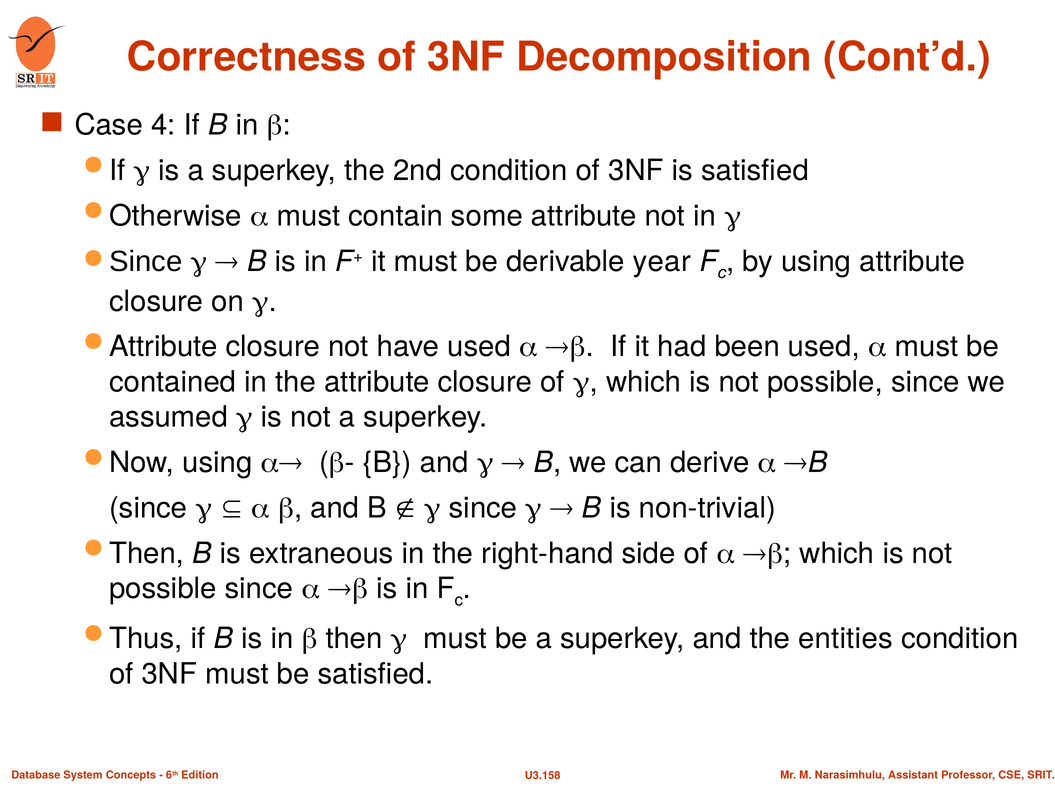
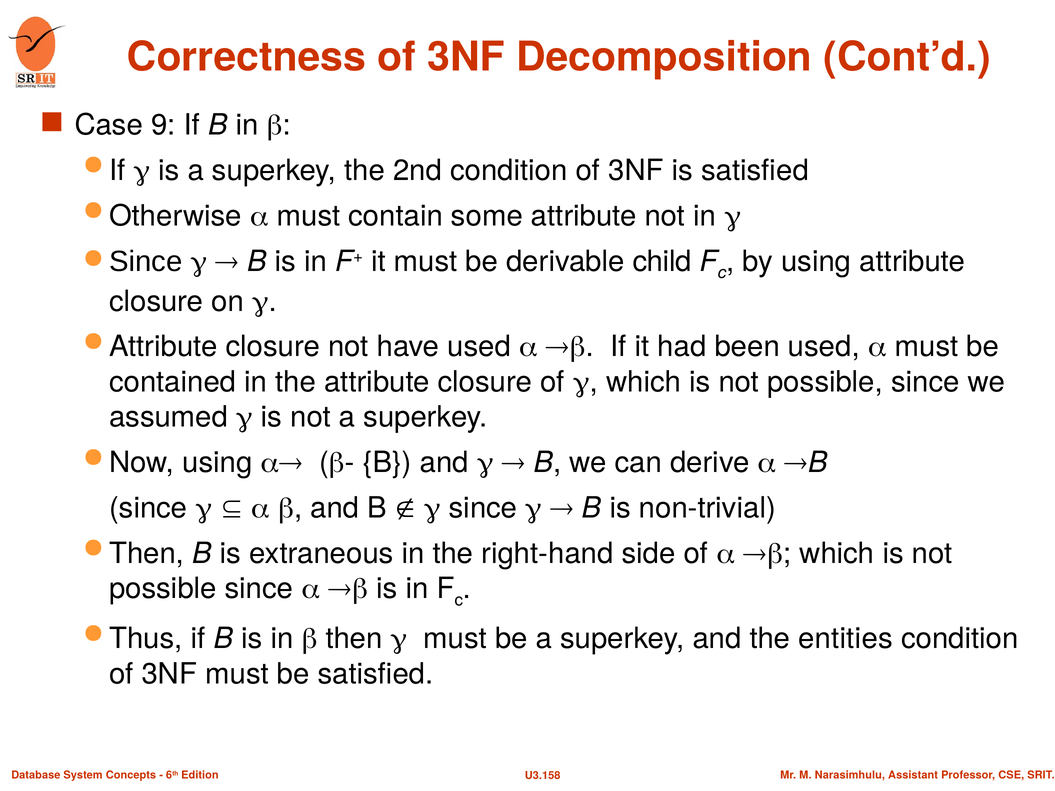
4: 4 -> 9 (163, 125)
year: year -> child (662, 261)
